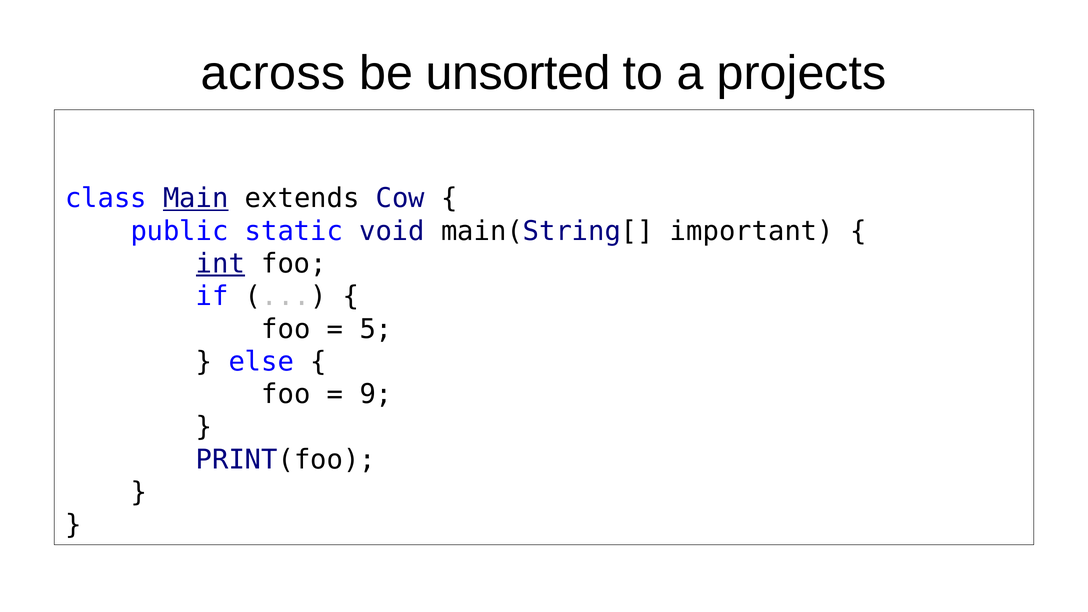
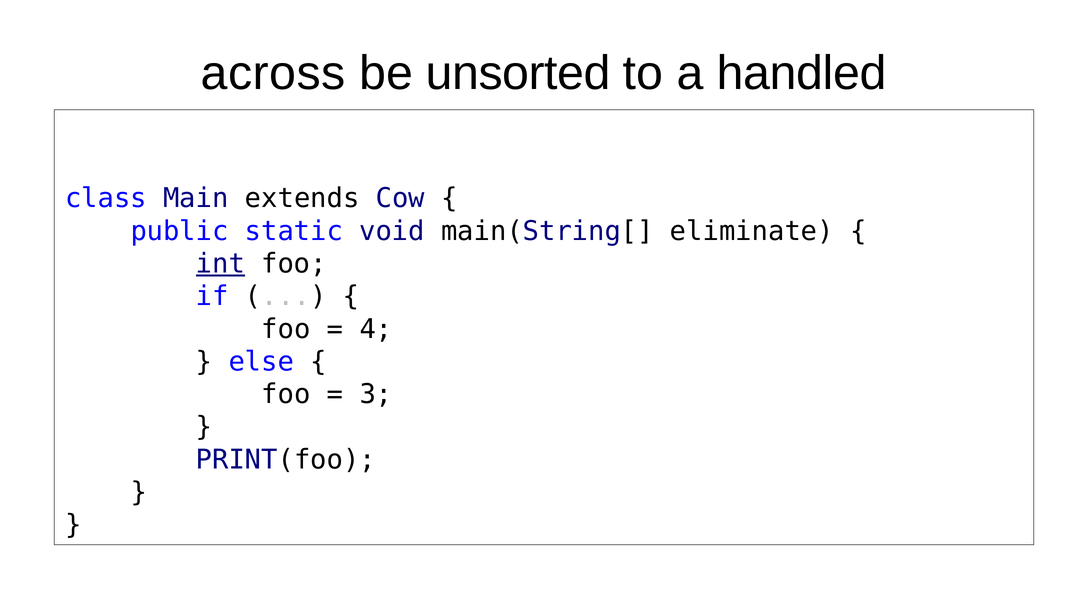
projects: projects -> handled (802, 73)
Main underline: present -> none (196, 199)
important: important -> eliminate (752, 231)
5: 5 -> 4 (376, 329)
9: 9 -> 3 (376, 394)
